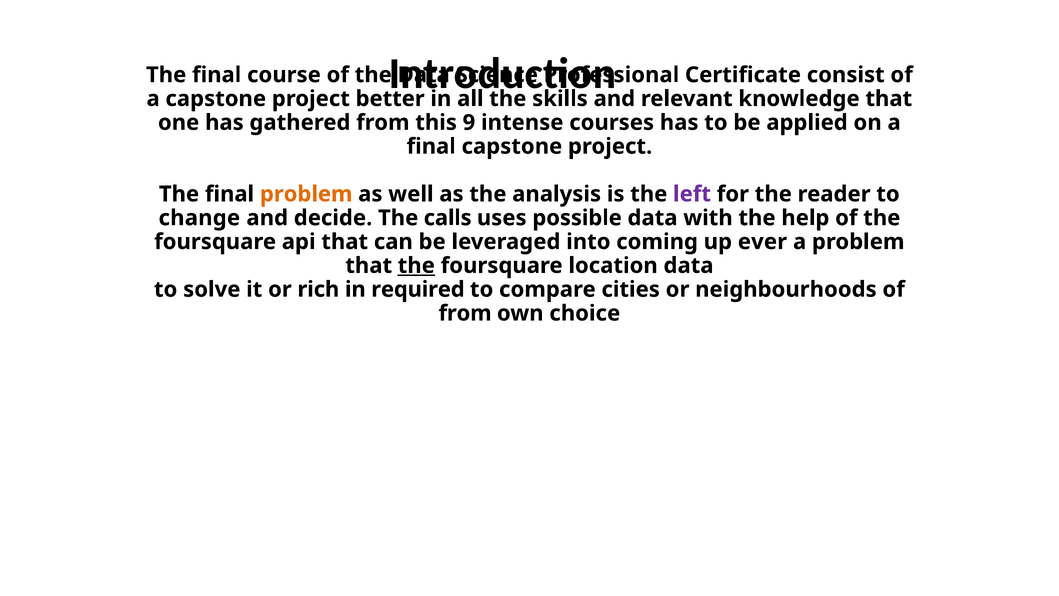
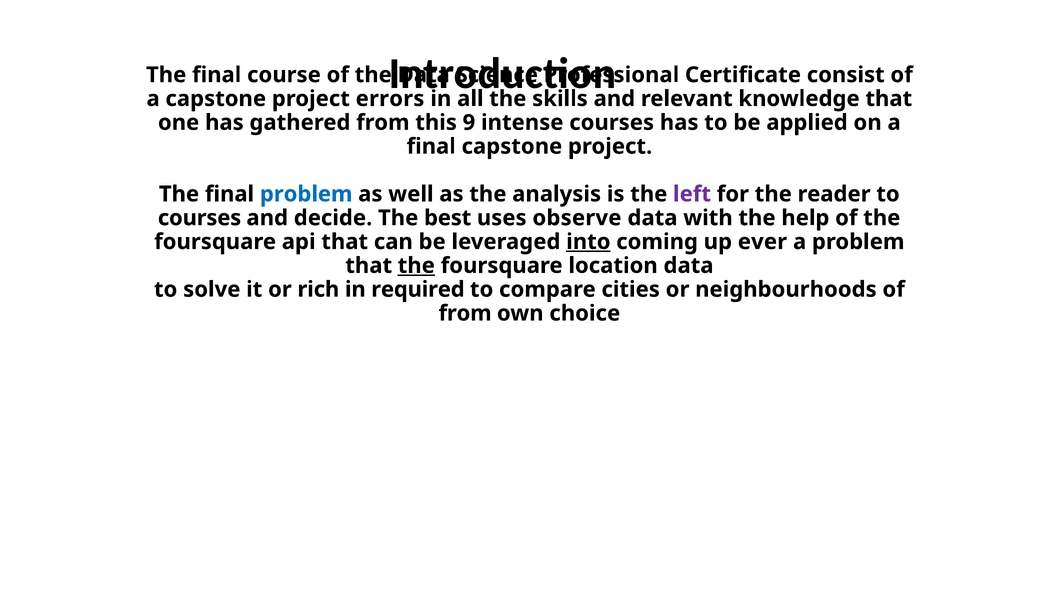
better: better -> errors (390, 99)
problem colour: orange -> blue (306, 194)
change: change -> courses (200, 218)
calls: calls -> best (448, 218)
possible: possible -> observe (577, 218)
into underline: none -> present (588, 242)
